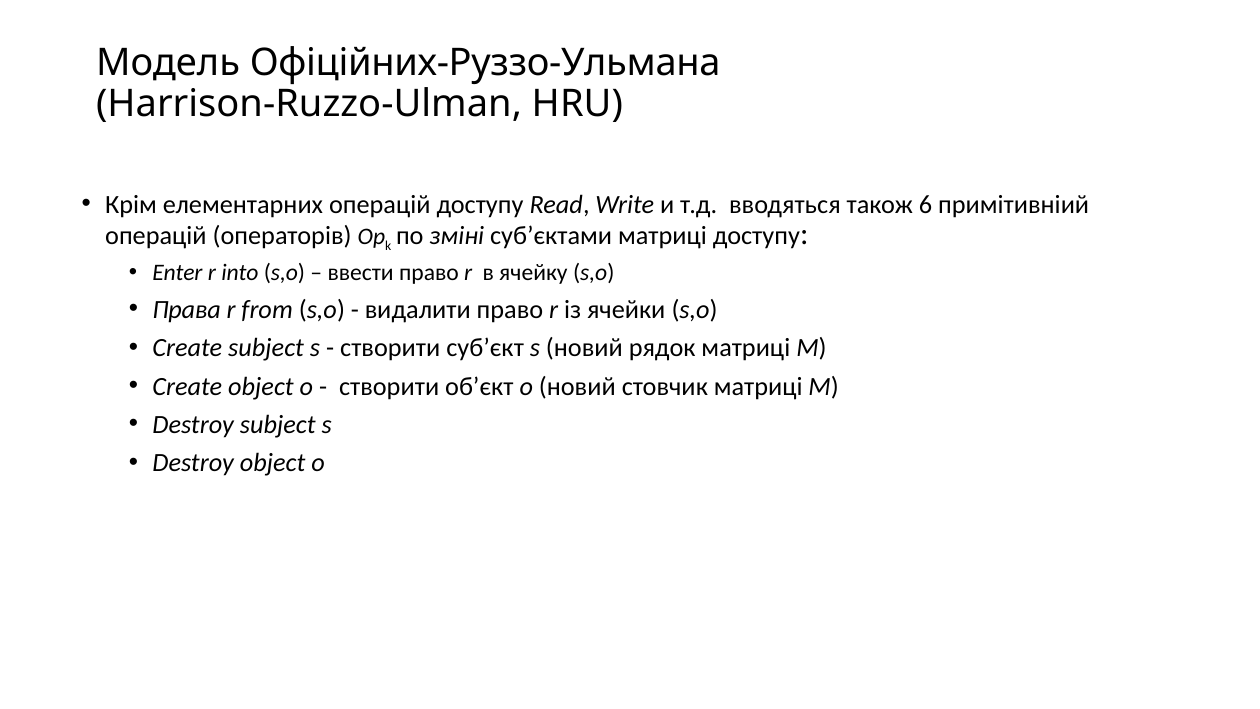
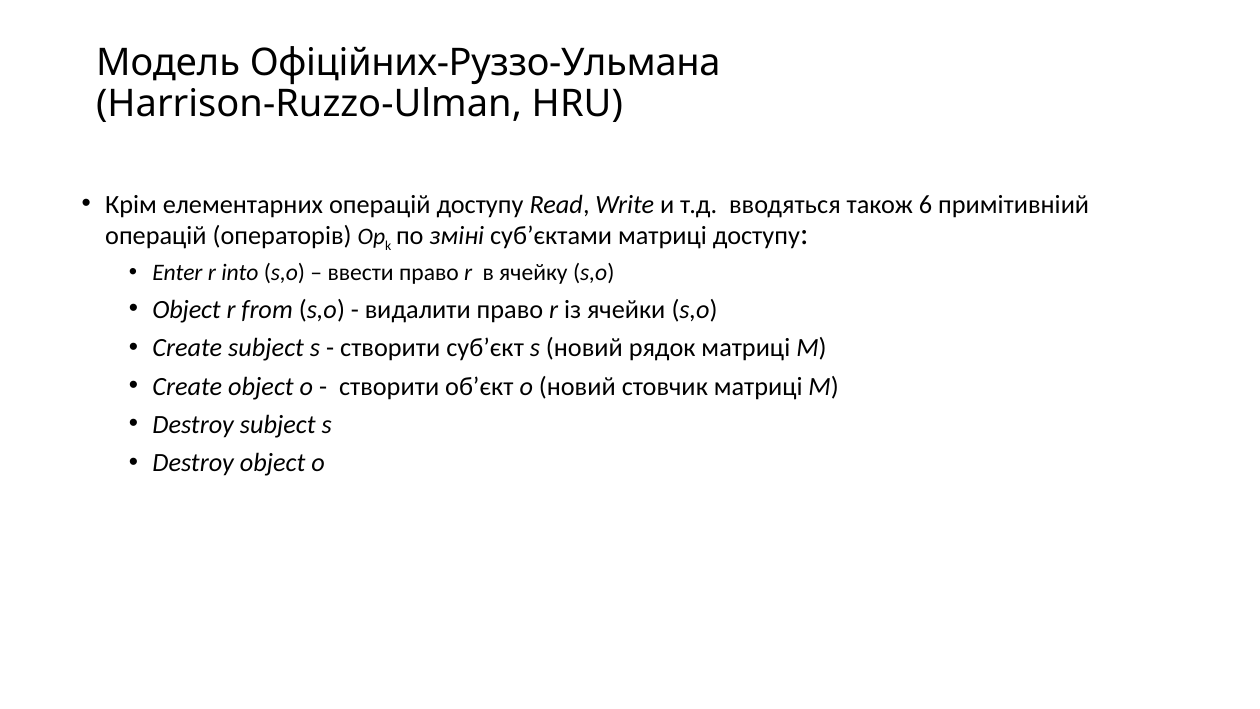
Права: Права -> Object (187, 310)
